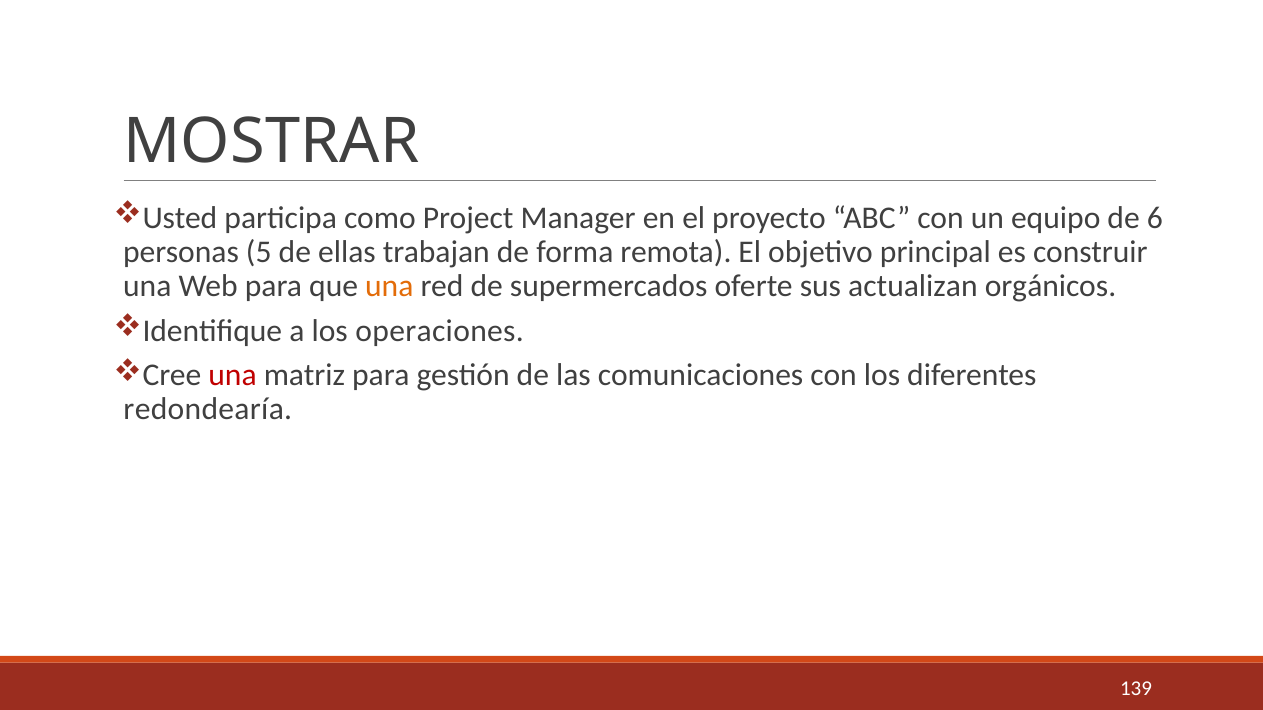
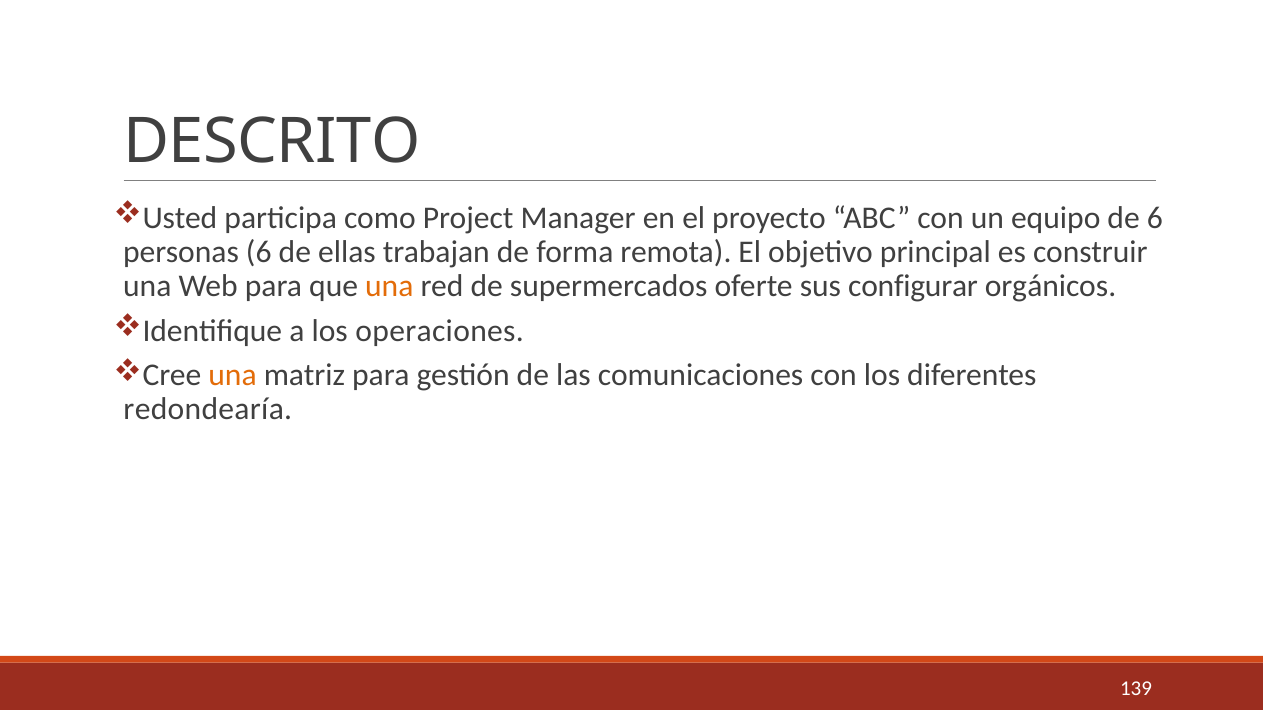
MOSTRAR: MOSTRAR -> DESCRITO (272, 142)
personas 5: 5 -> 6 (259, 252)
actualizan: actualizan -> configurar (913, 287)
una colour: red -> orange (233, 376)
